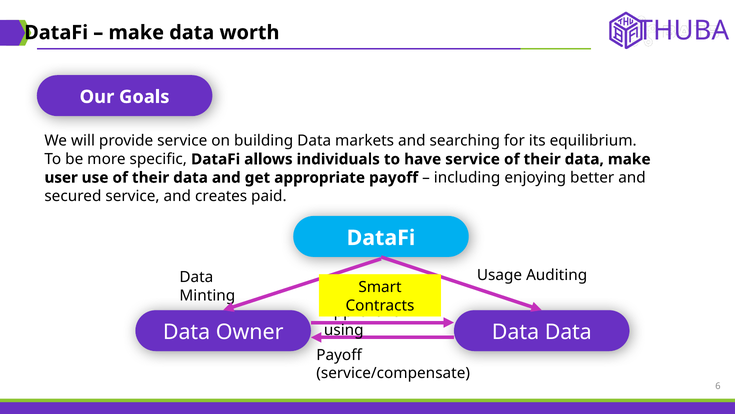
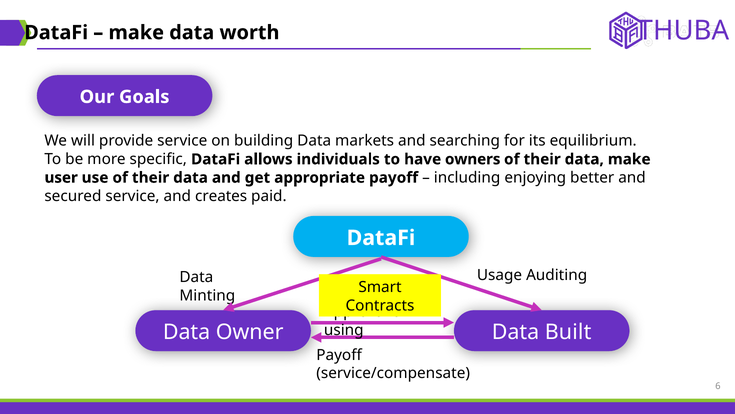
have service: service -> owners (473, 159)
Data Data: Data -> Built (568, 332)
